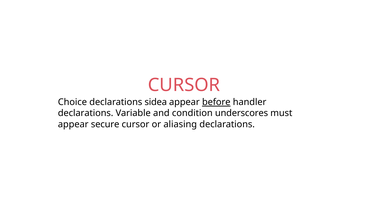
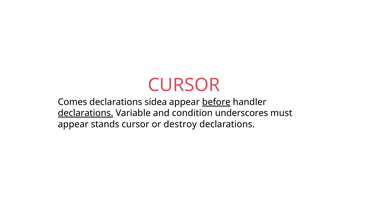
Choice: Choice -> Comes (72, 102)
declarations underline: none -> present (86, 113)
secure: secure -> stands (105, 124)
aliasing: aliasing -> destroy (180, 124)
